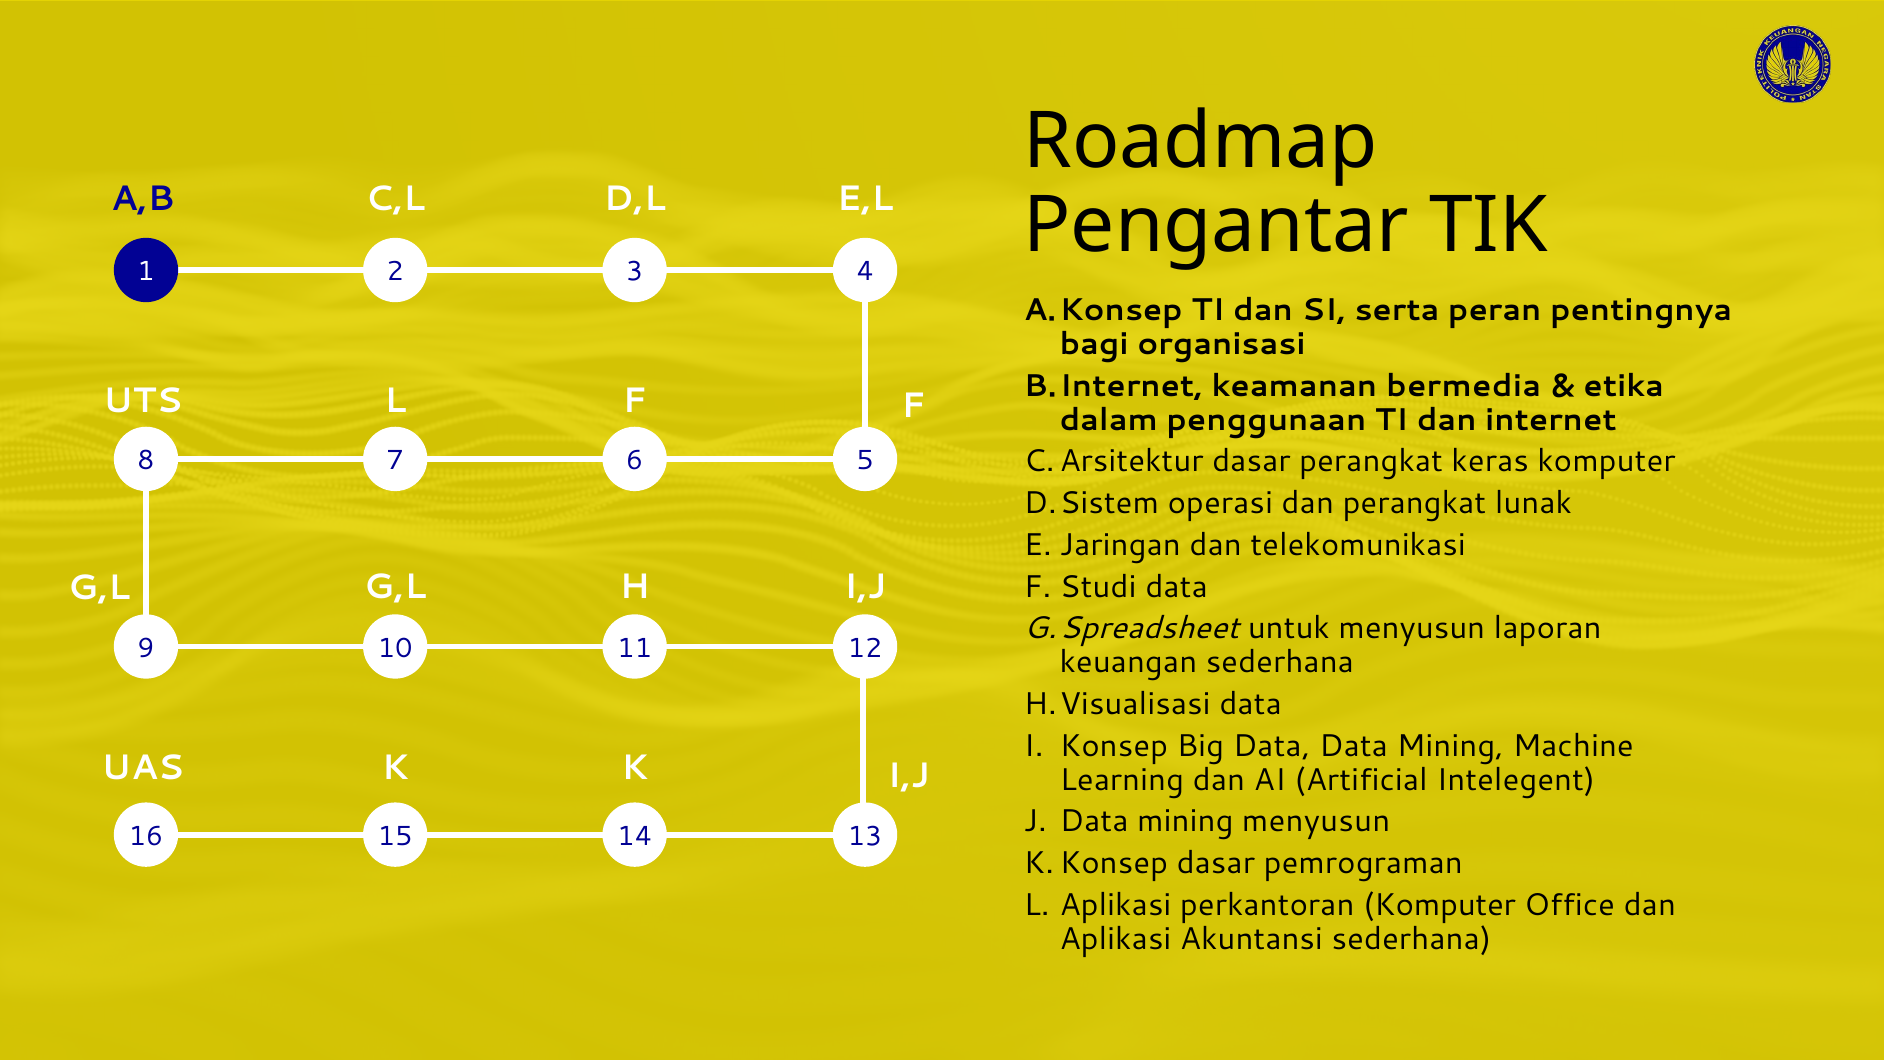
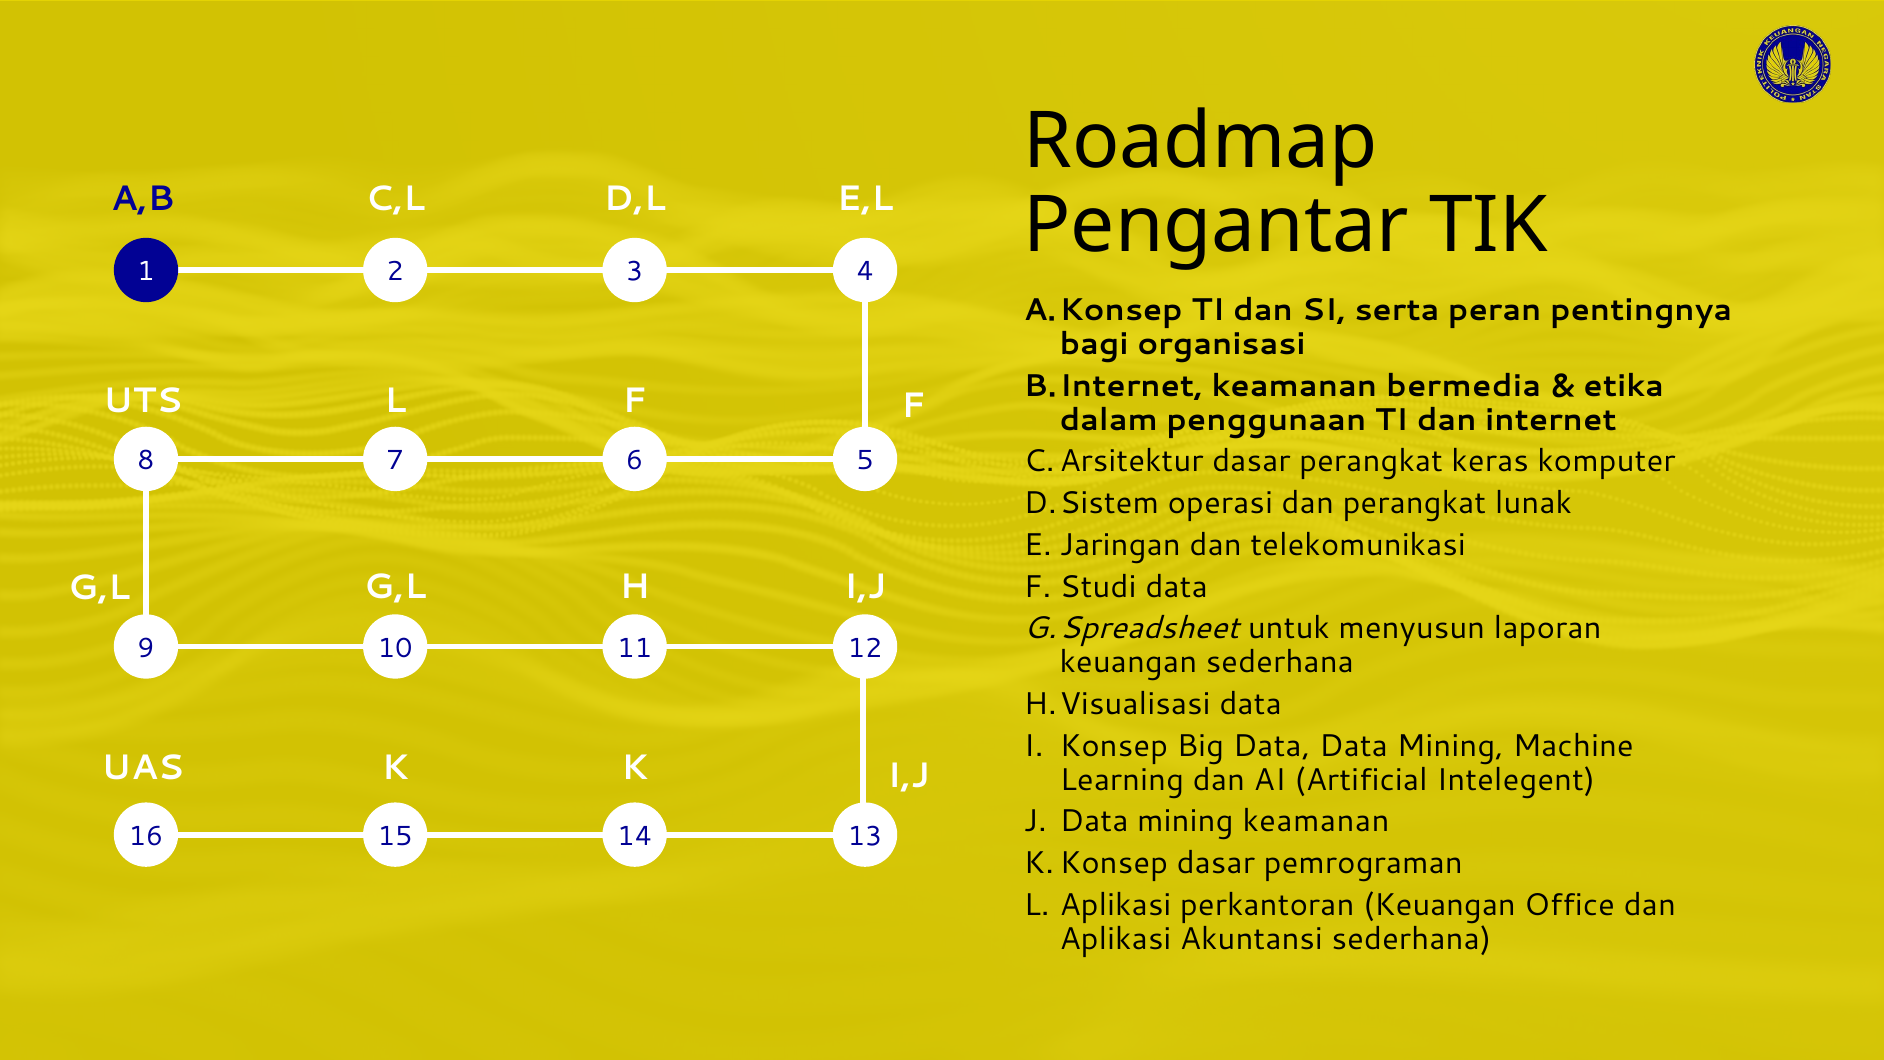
mining menyusun: menyusun -> keamanan (1316, 821)
perkantoran Komputer: Komputer -> Keuangan (1439, 905)
